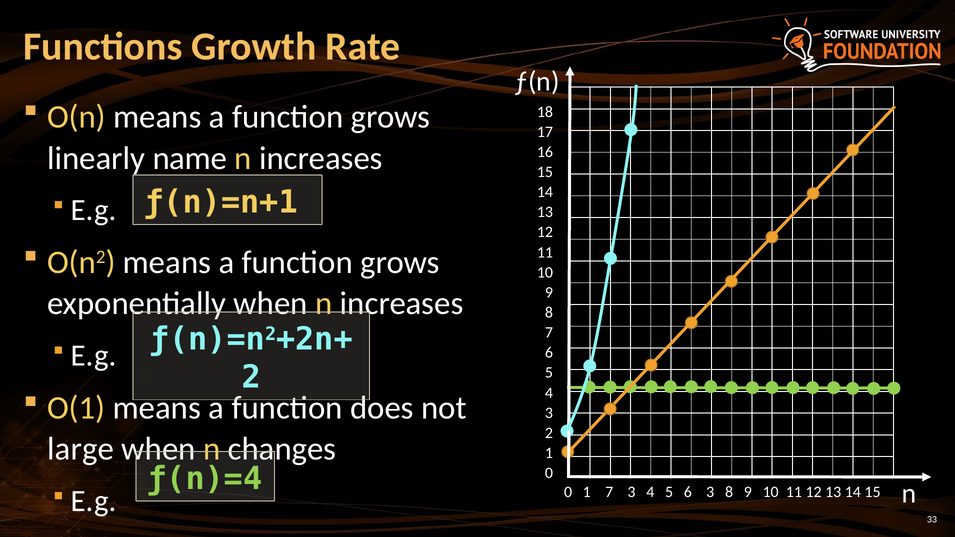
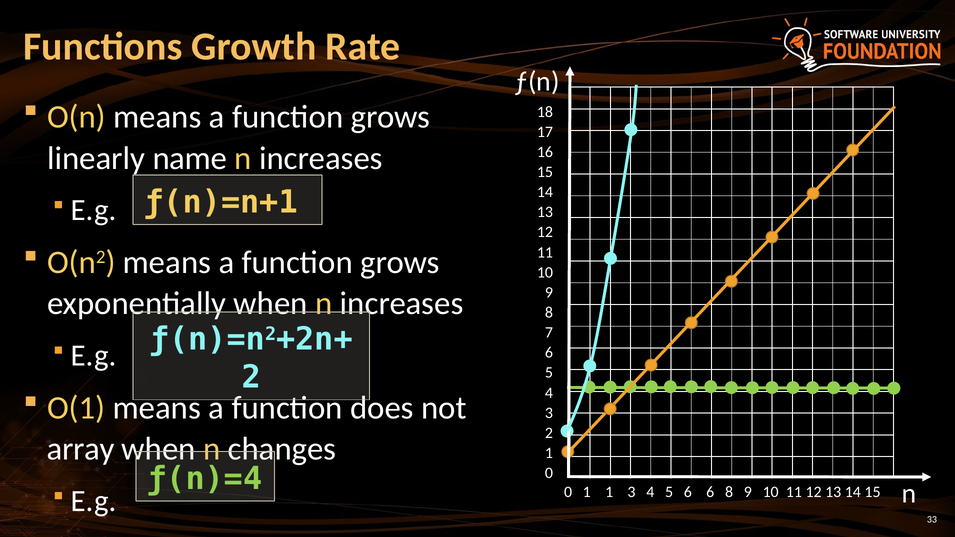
large: large -> array (81, 449)
1 7: 7 -> 1 (609, 492)
6 3: 3 -> 6 (710, 492)
